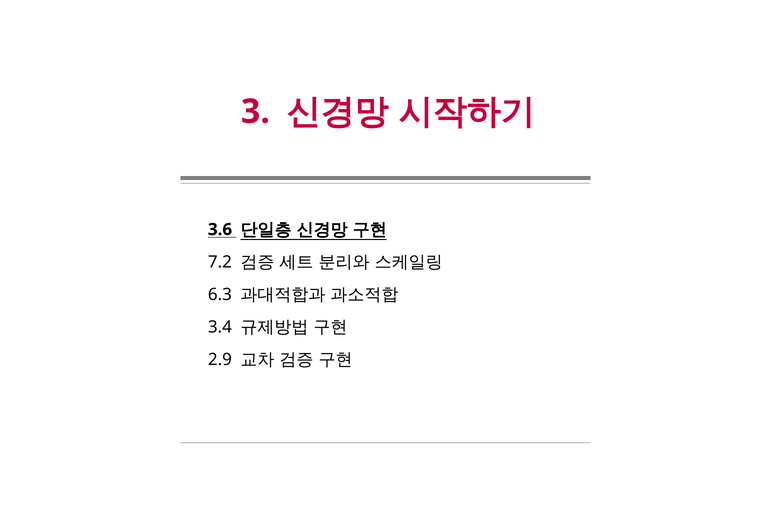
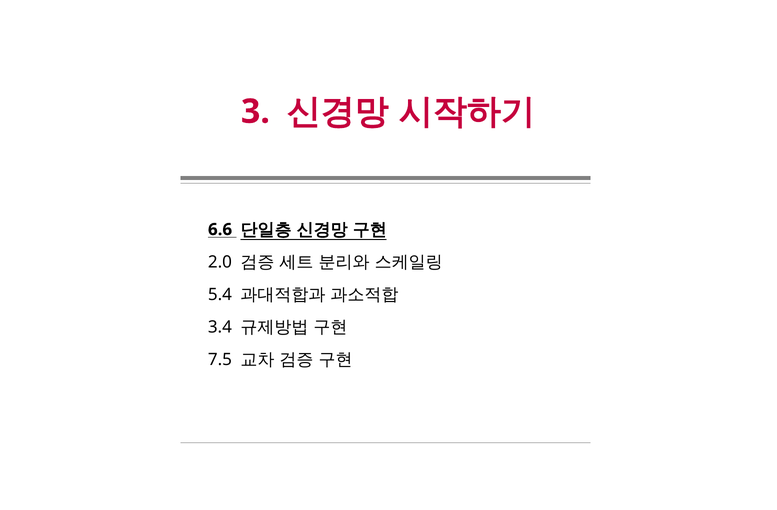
3.6: 3.6 -> 6.6 (220, 230)
7.2: 7.2 -> 2.0 (220, 262)
6.3: 6.3 -> 5.4 (220, 295)
2.9: 2.9 -> 7.5 (220, 360)
